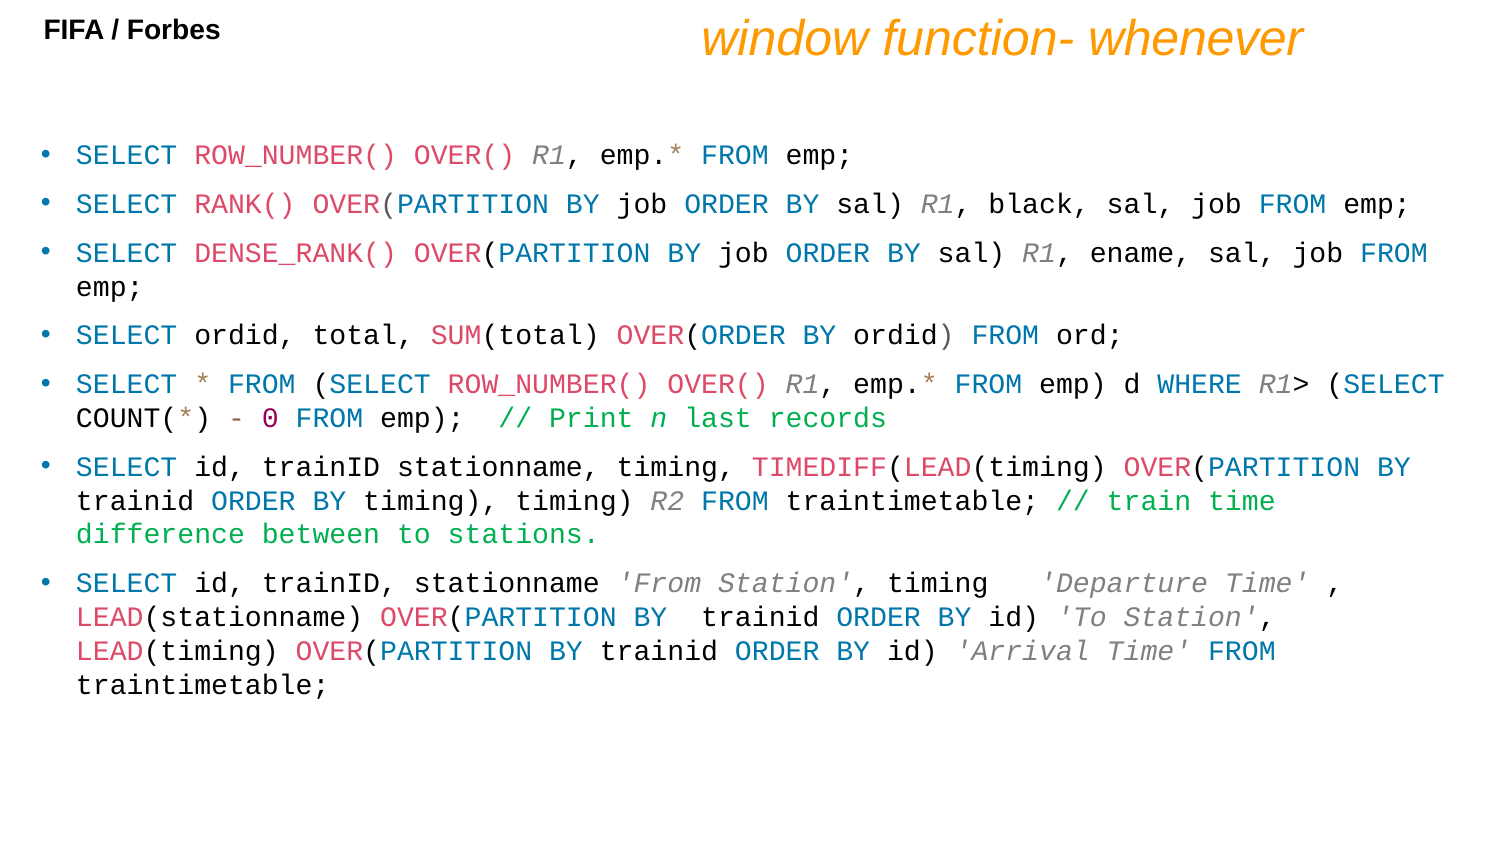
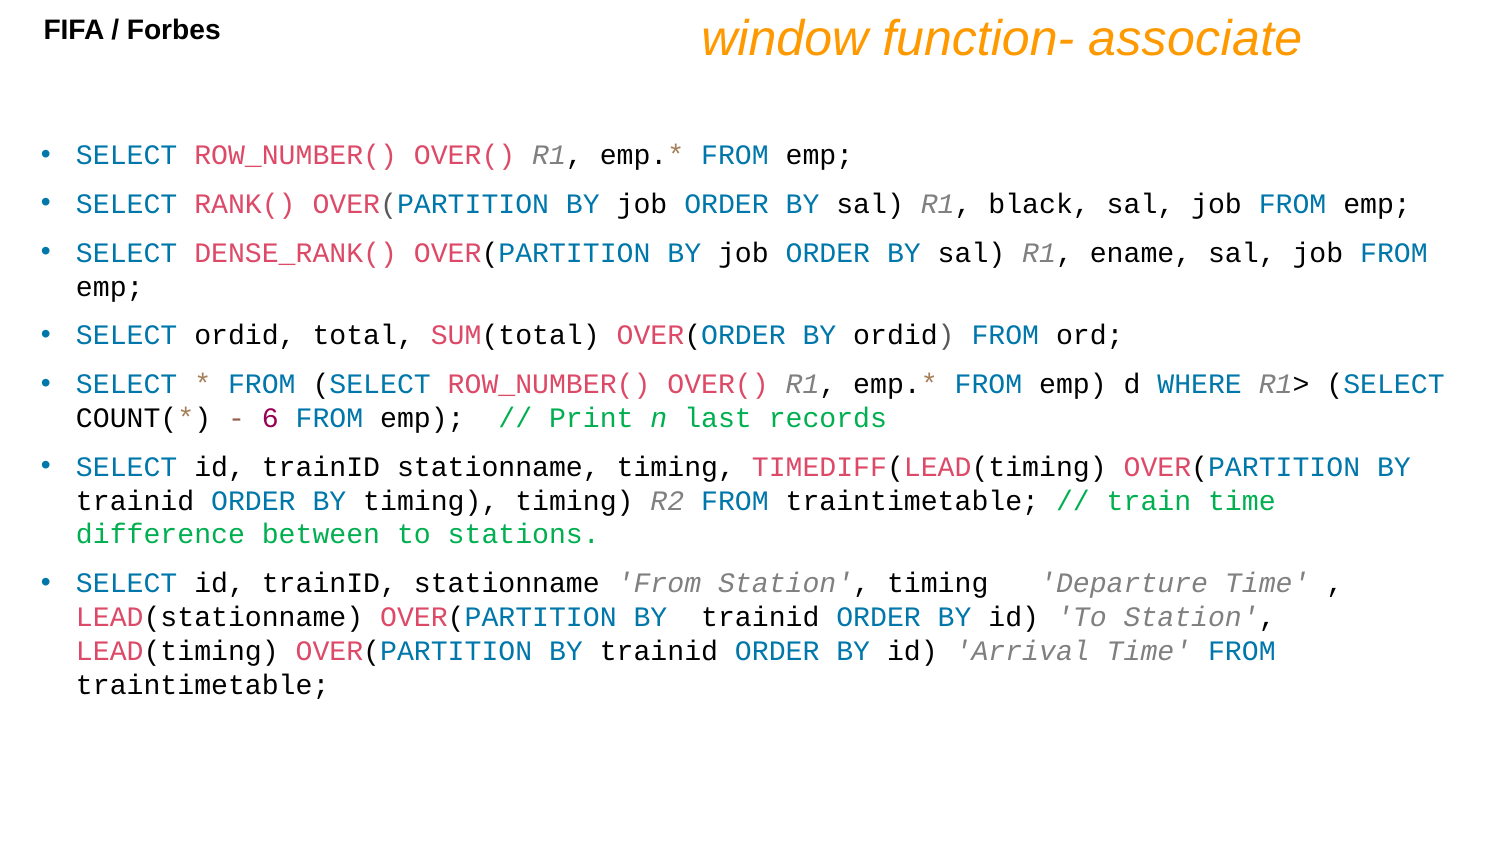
whenever: whenever -> associate (1195, 39)
0: 0 -> 6 (270, 418)
